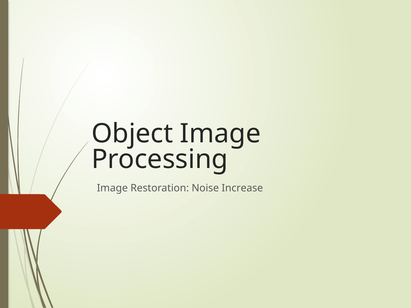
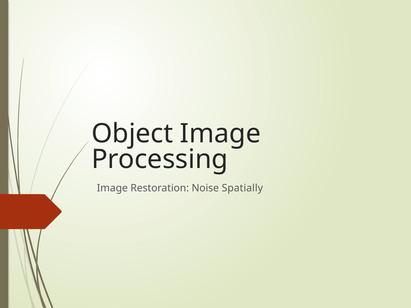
Increase: Increase -> Spatially (242, 188)
